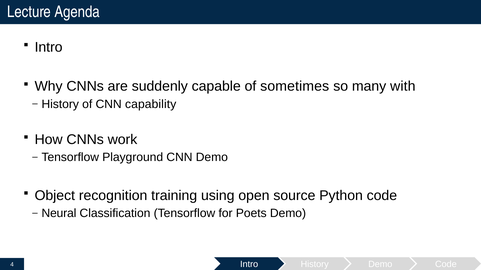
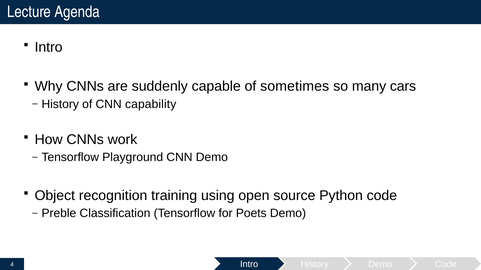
with: with -> cars (403, 86)
Neural: Neural -> Preble (59, 214)
